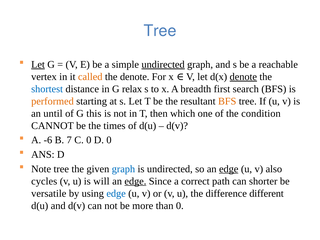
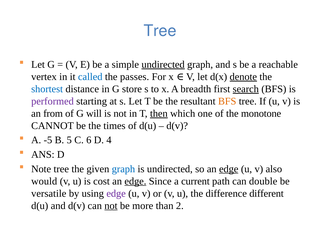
Let underline: present -> none (38, 64)
called colour: orange -> blue (90, 77)
the denote: denote -> passes (135, 77)
relax: relax -> store (132, 89)
search underline: none -> present (246, 89)
performed colour: orange -> purple (52, 101)
until: until -> from (53, 113)
this: this -> will (94, 113)
then underline: none -> present (159, 113)
condition: condition -> monotone (261, 113)
-6: -6 -> -5 (48, 140)
7: 7 -> 5 (69, 140)
C 0: 0 -> 6 (89, 140)
D 0: 0 -> 4 (109, 140)
cycles: cycles -> would (44, 181)
will: will -> cost (101, 181)
correct: correct -> current (195, 181)
shorter: shorter -> double (263, 181)
edge colour: blue -> purple (116, 193)
not underline: none -> present (111, 206)
than 0: 0 -> 2 (180, 206)
